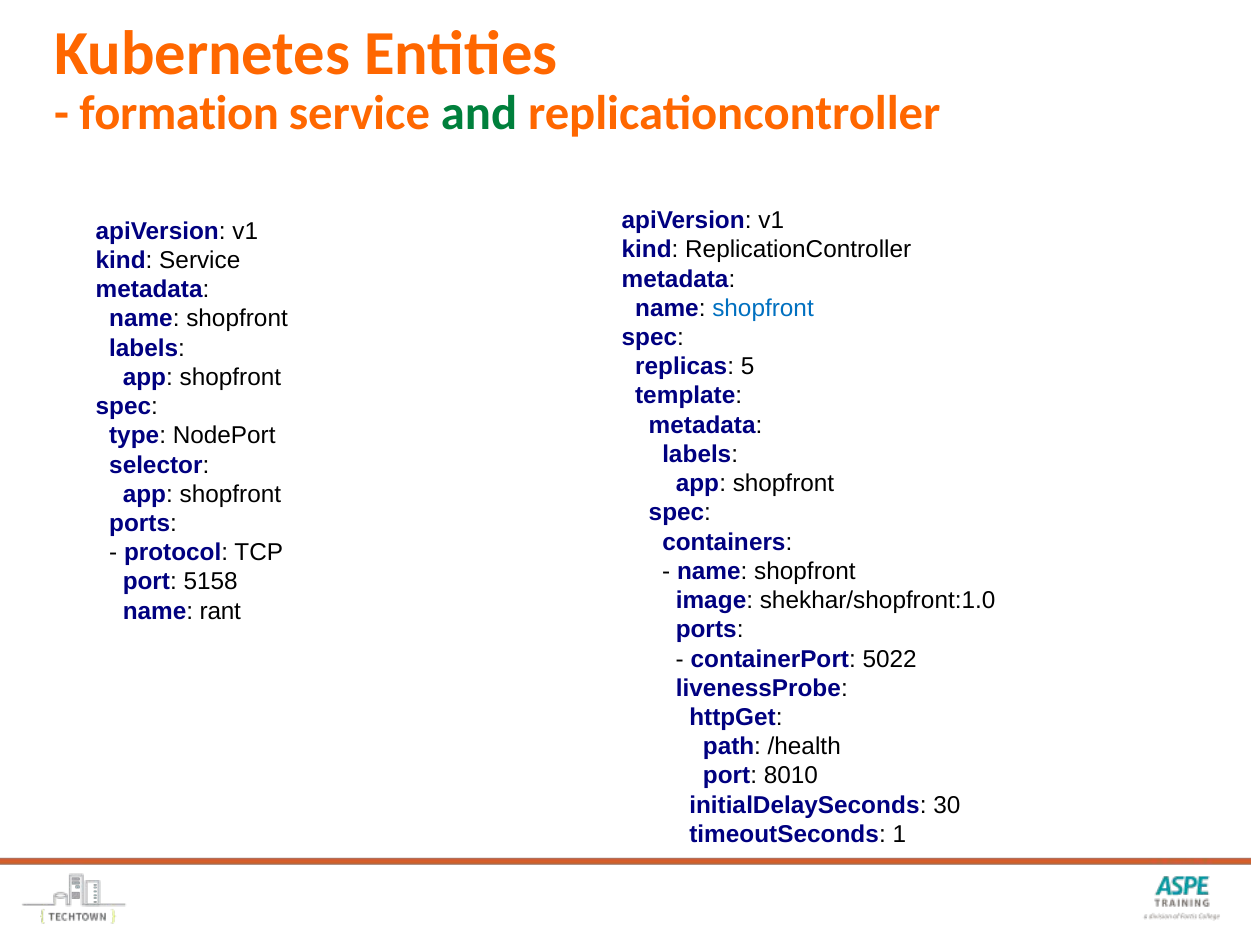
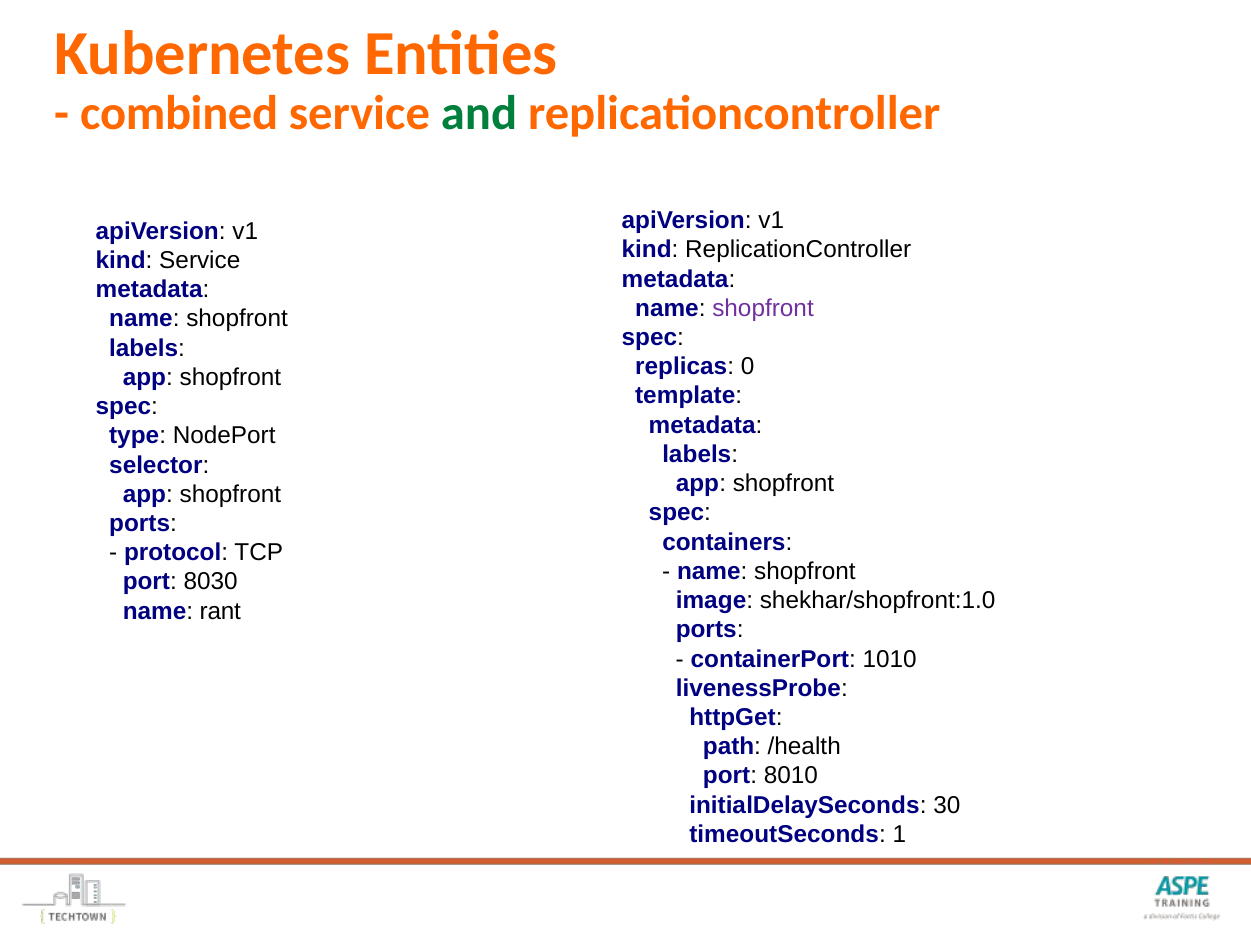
formation: formation -> combined (179, 114)
shopfront colour: blue -> purple (763, 308)
5: 5 -> 0 (748, 366)
5158: 5158 -> 8030 (211, 581)
5022: 5022 -> 1010 (890, 658)
